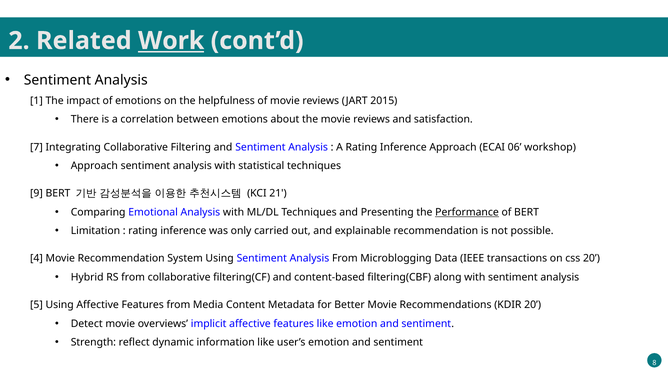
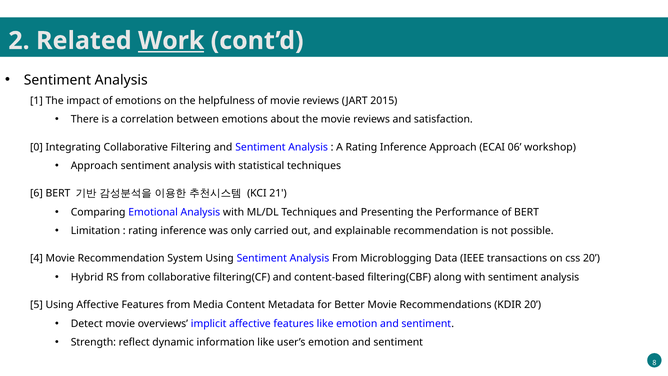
7: 7 -> 0 (36, 147)
9: 9 -> 6 (36, 193)
Performance underline: present -> none (467, 212)
